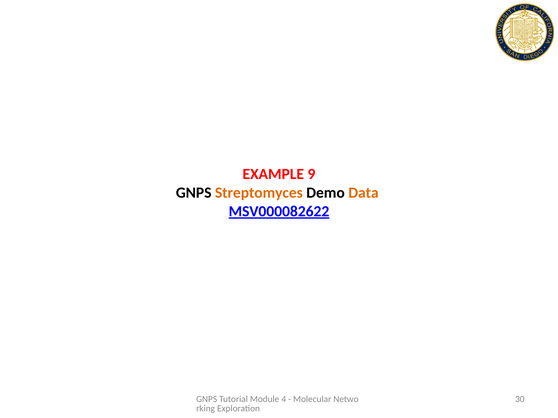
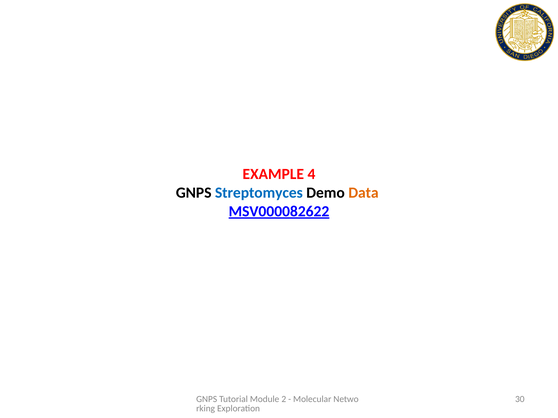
9: 9 -> 4 (311, 174)
Streptomyces colour: orange -> blue (259, 193)
4: 4 -> 2 (284, 400)
